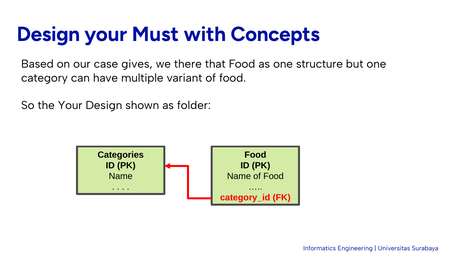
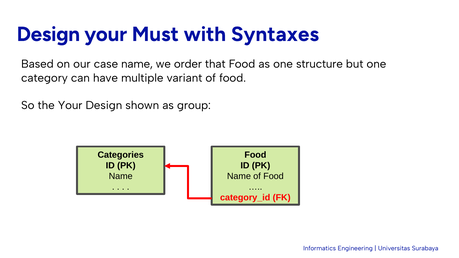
Concepts: Concepts -> Syntaxes (275, 34)
case gives: gives -> name (137, 64)
there: there -> order (188, 64)
folder: folder -> group (194, 106)
